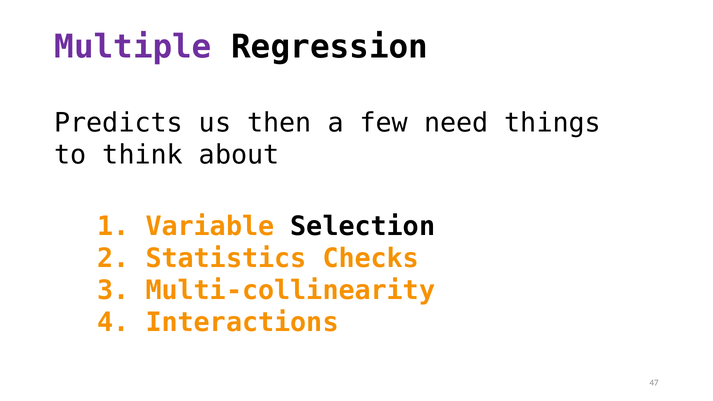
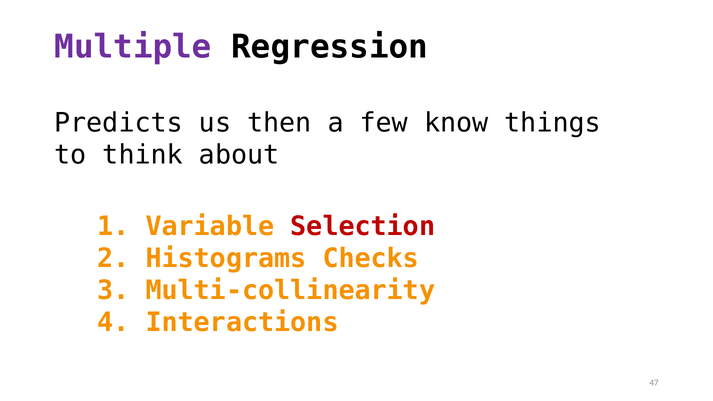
need: need -> know (456, 123)
Selection colour: black -> red (363, 226)
Statistics: Statistics -> Histograms (226, 258)
